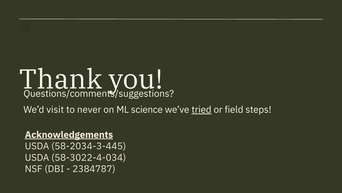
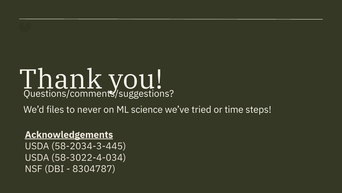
visit: visit -> files (55, 109)
tried underline: present -> none (201, 109)
field: field -> time (234, 109)
2384787: 2384787 -> 8304787 (94, 169)
